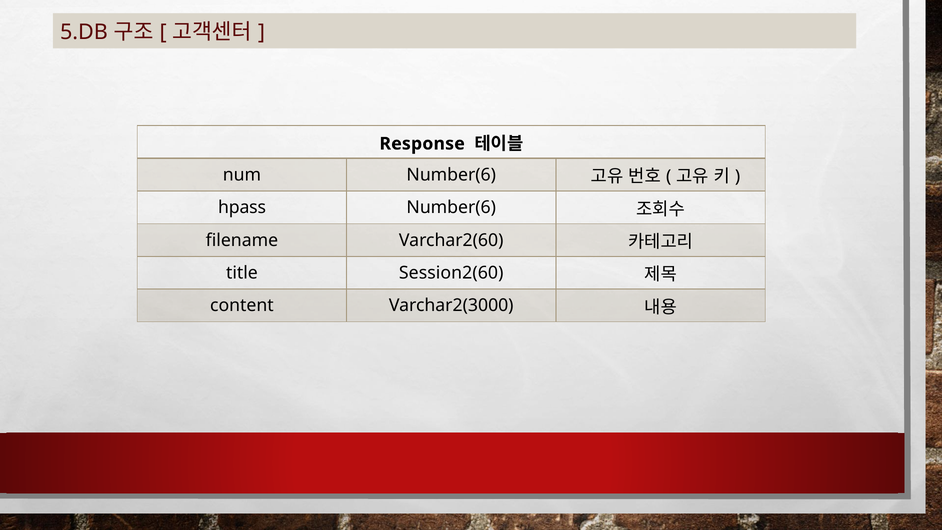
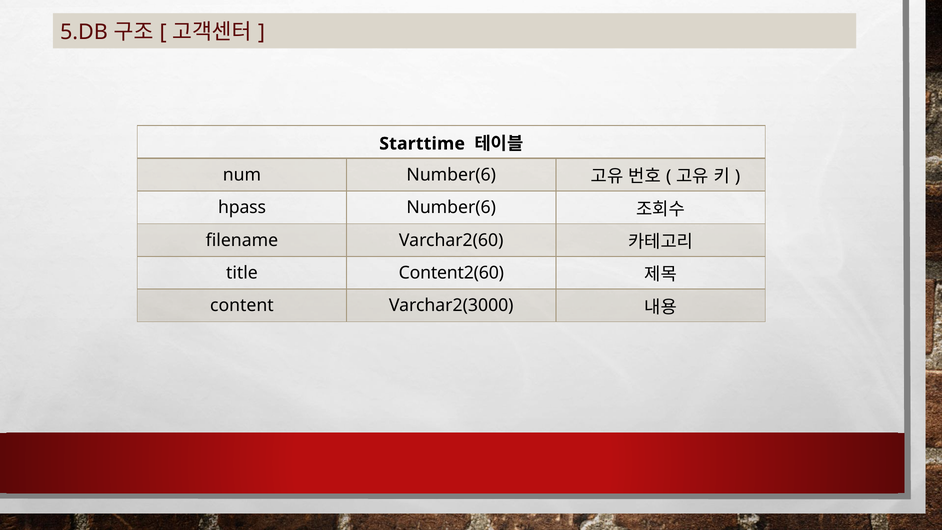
Response: Response -> Starttime (422, 144)
Session2(60: Session2(60 -> Content2(60 (451, 273)
